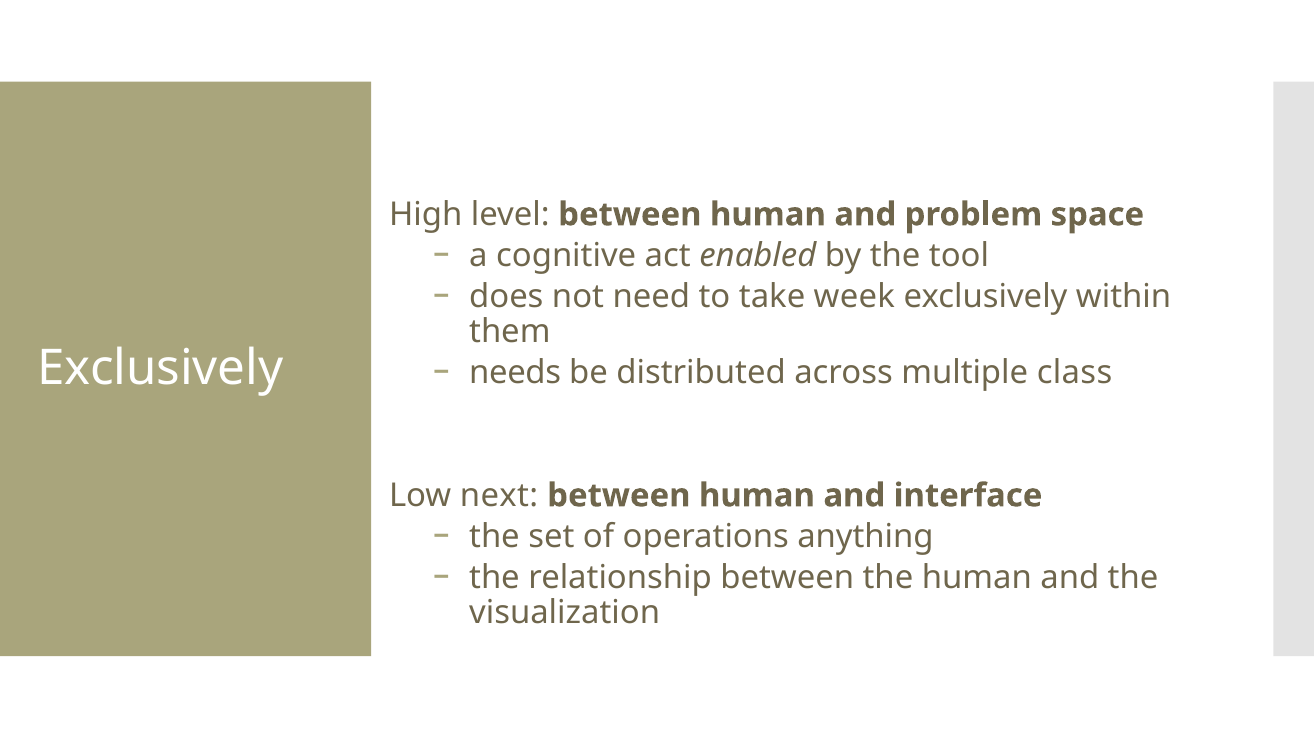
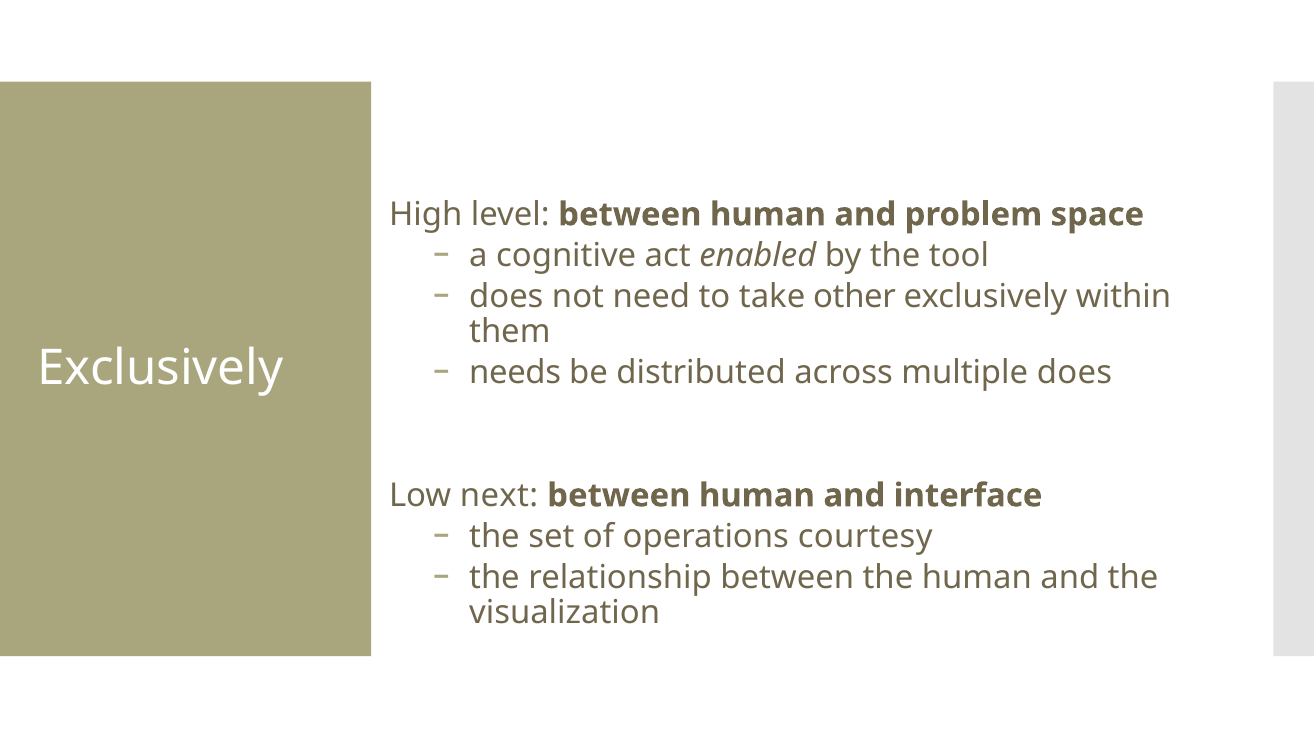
week: week -> other (855, 296)
multiple class: class -> does (1075, 373)
anything: anything -> courtesy (865, 537)
